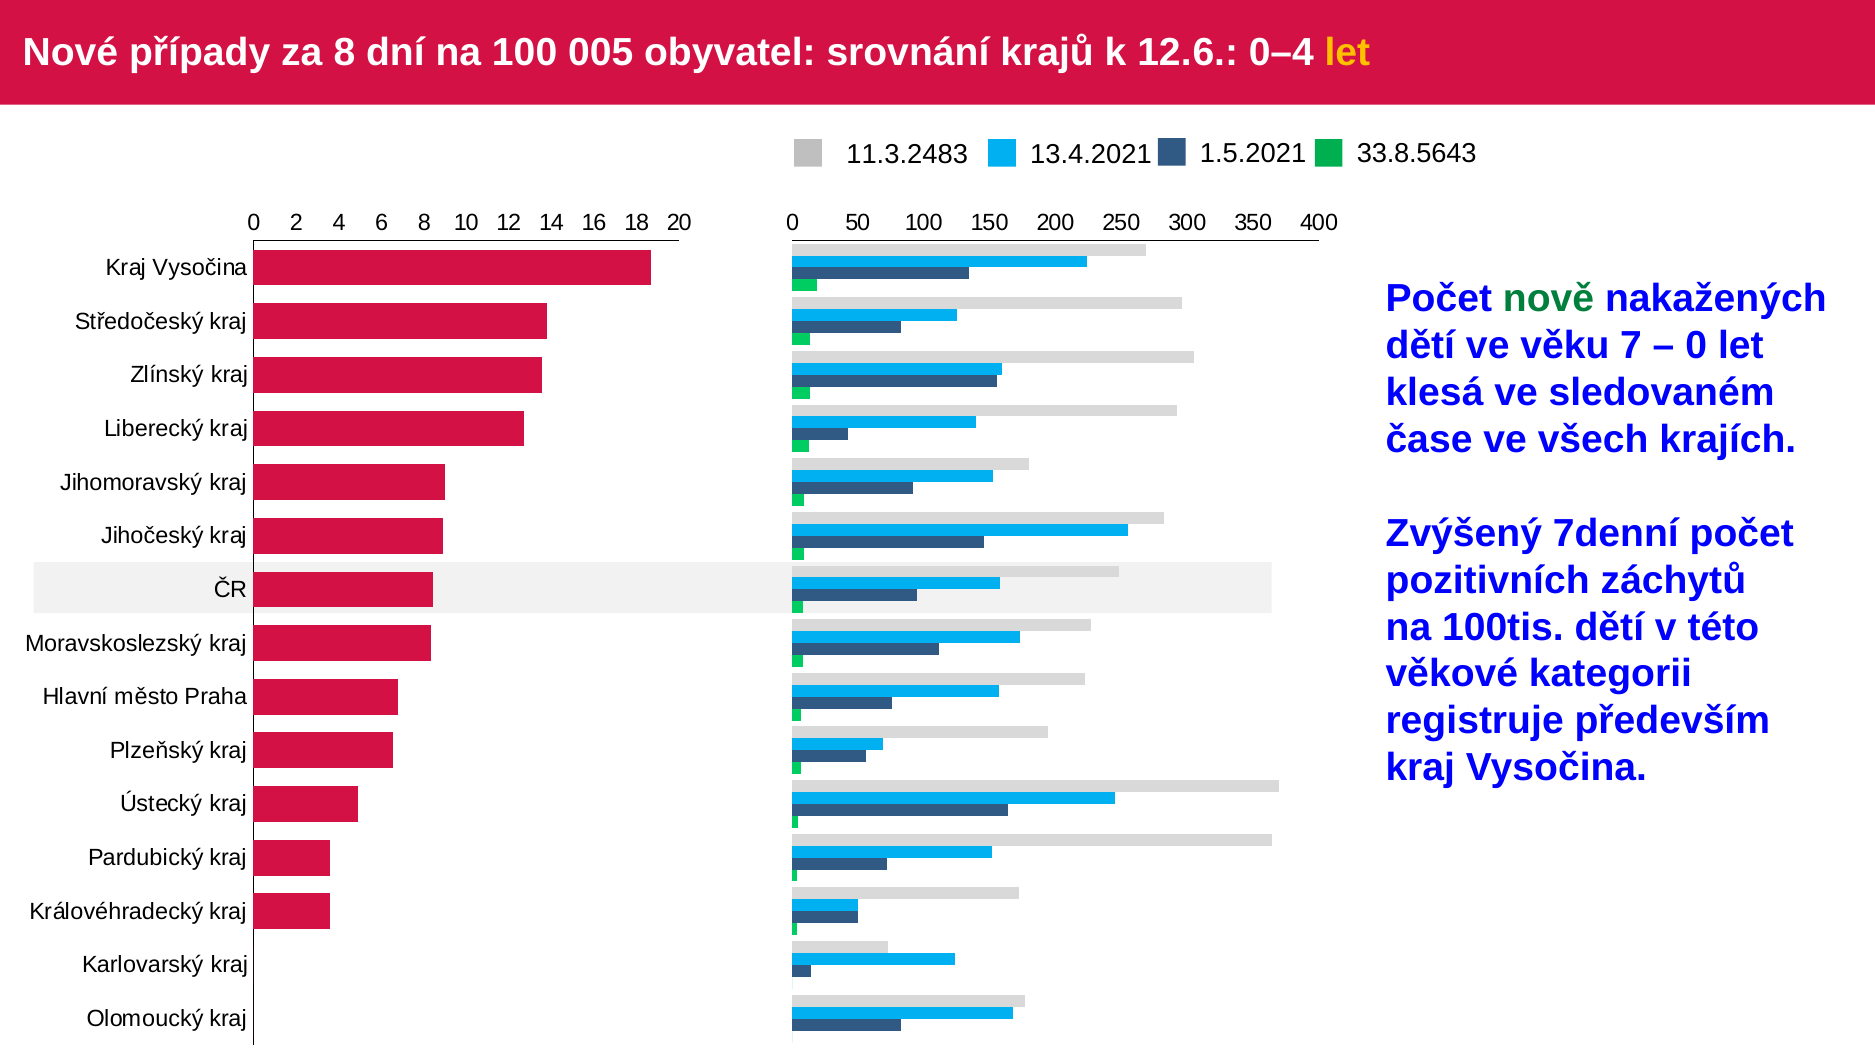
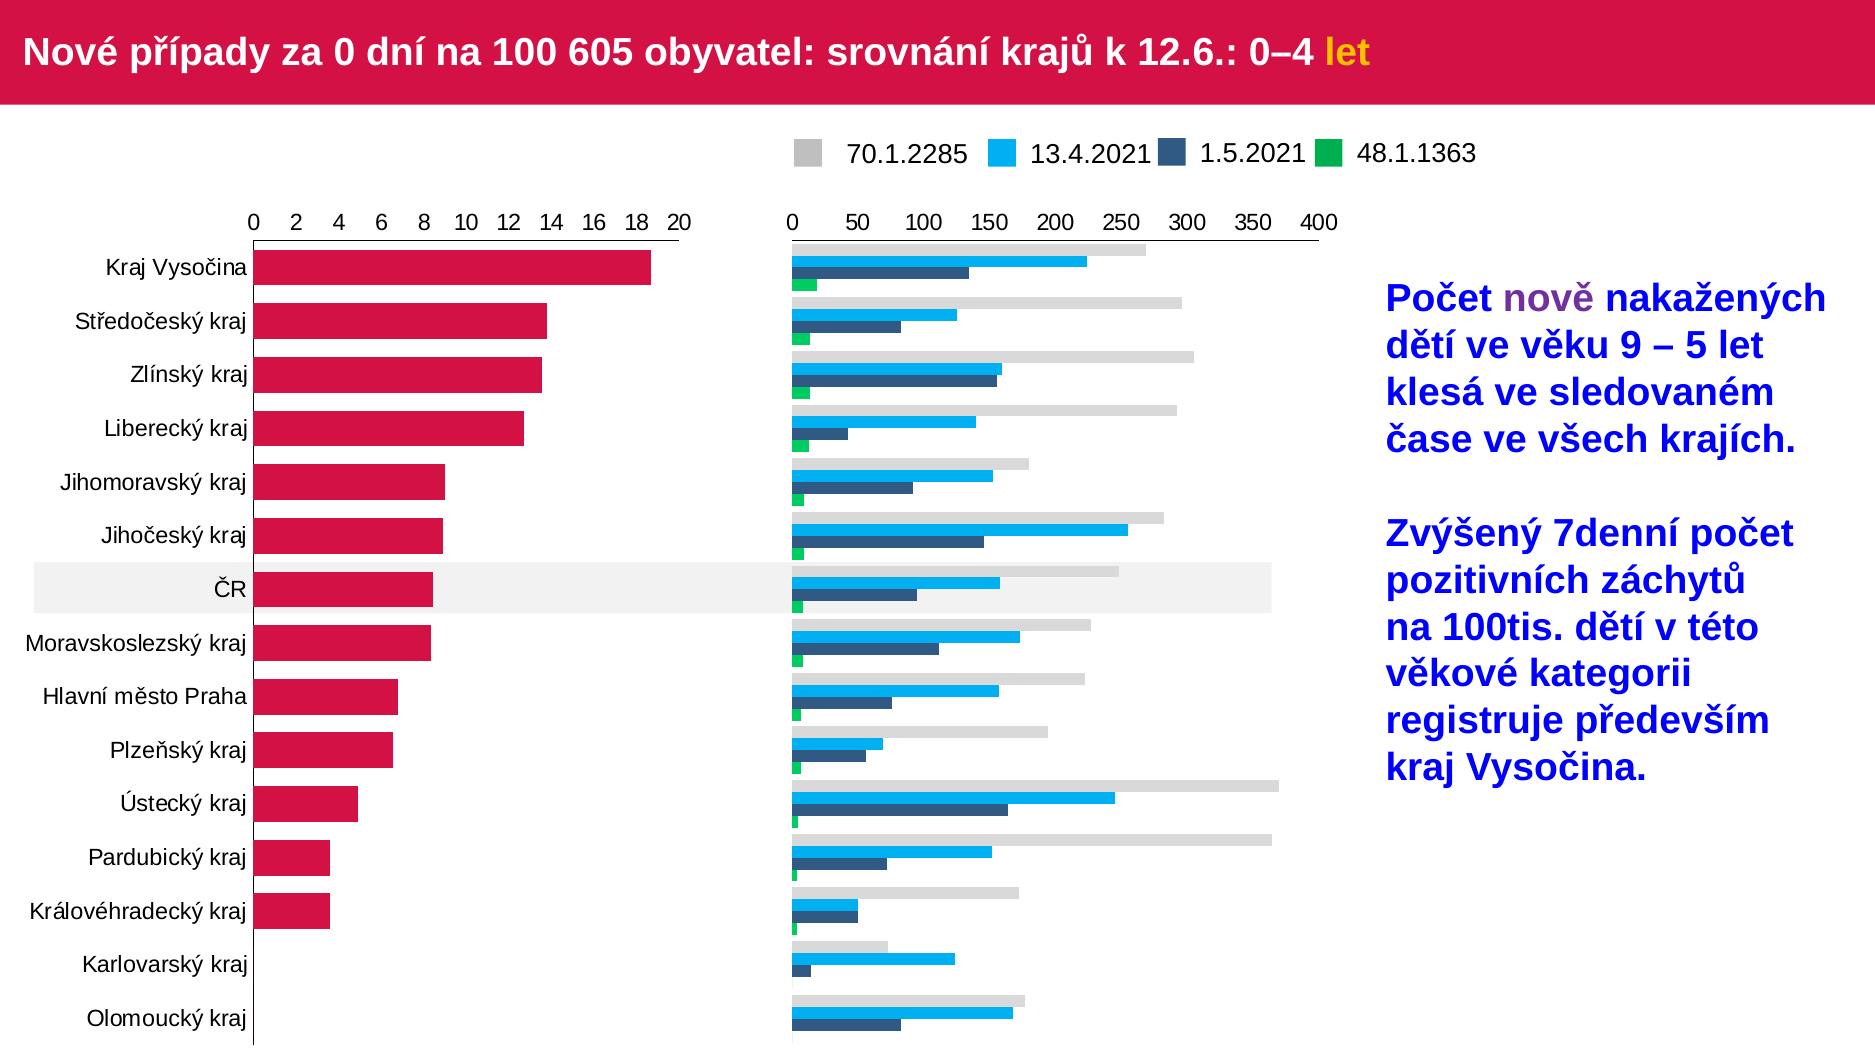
za 8: 8 -> 0 (345, 52)
005: 005 -> 605 (601, 52)
11.3.2483: 11.3.2483 -> 70.1.2285 (907, 154)
33.8.5643: 33.8.5643 -> 48.1.1363 (1417, 153)
nově colour: green -> purple (1549, 299)
7: 7 -> 9 (1631, 346)
0: 0 -> 5 (1696, 346)
